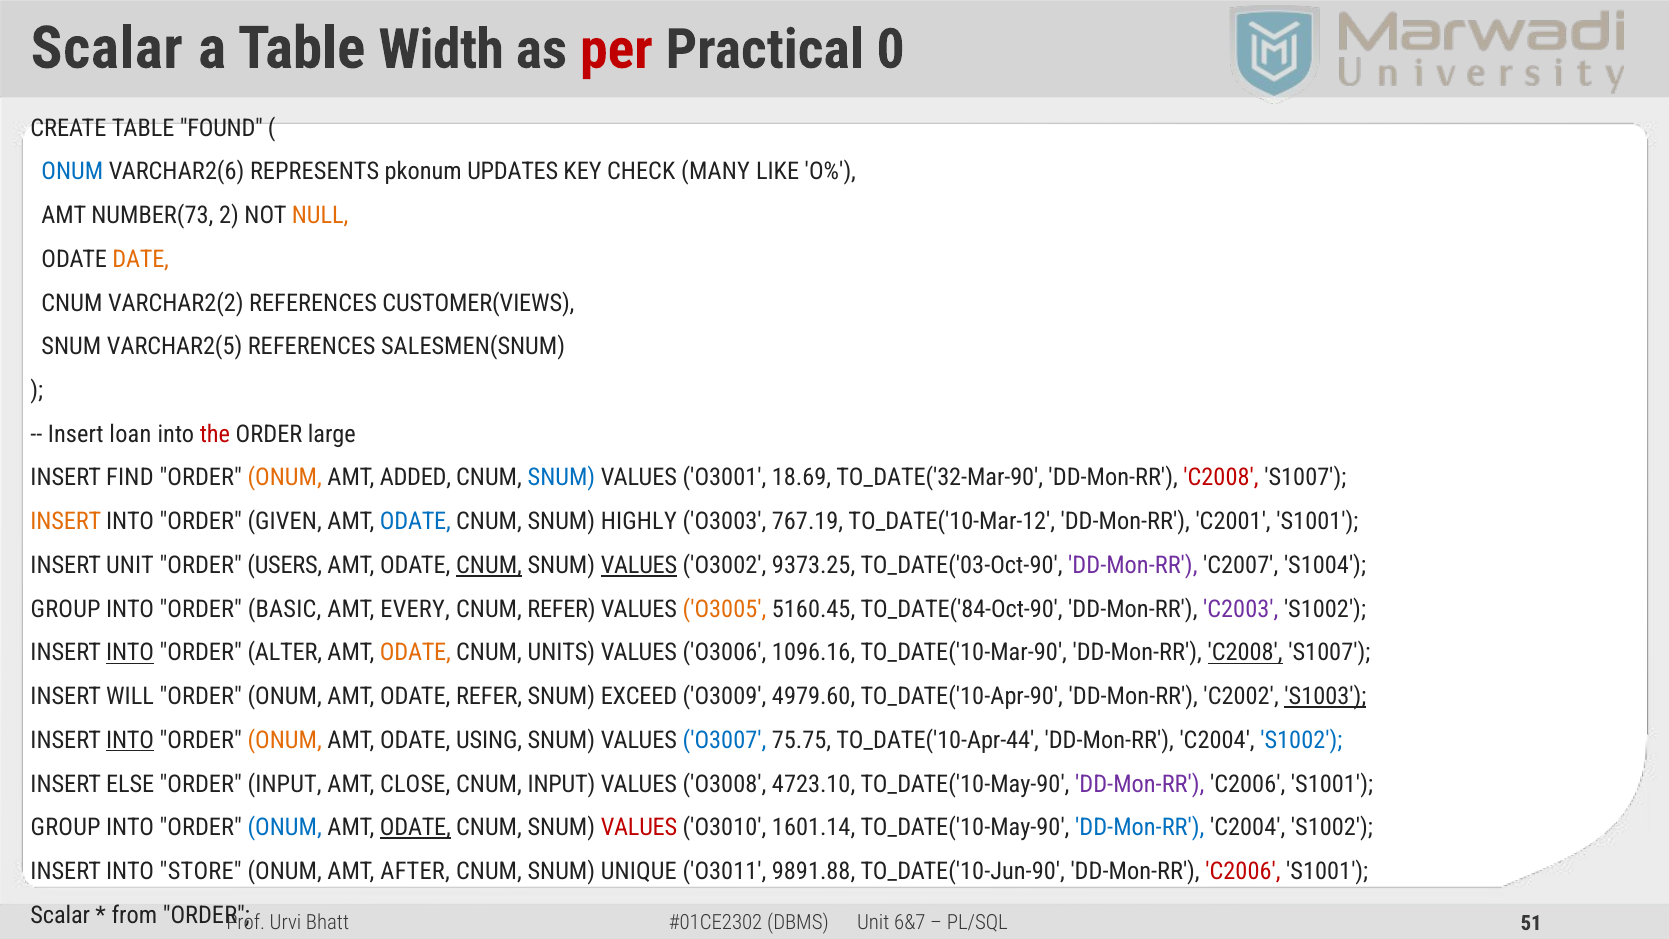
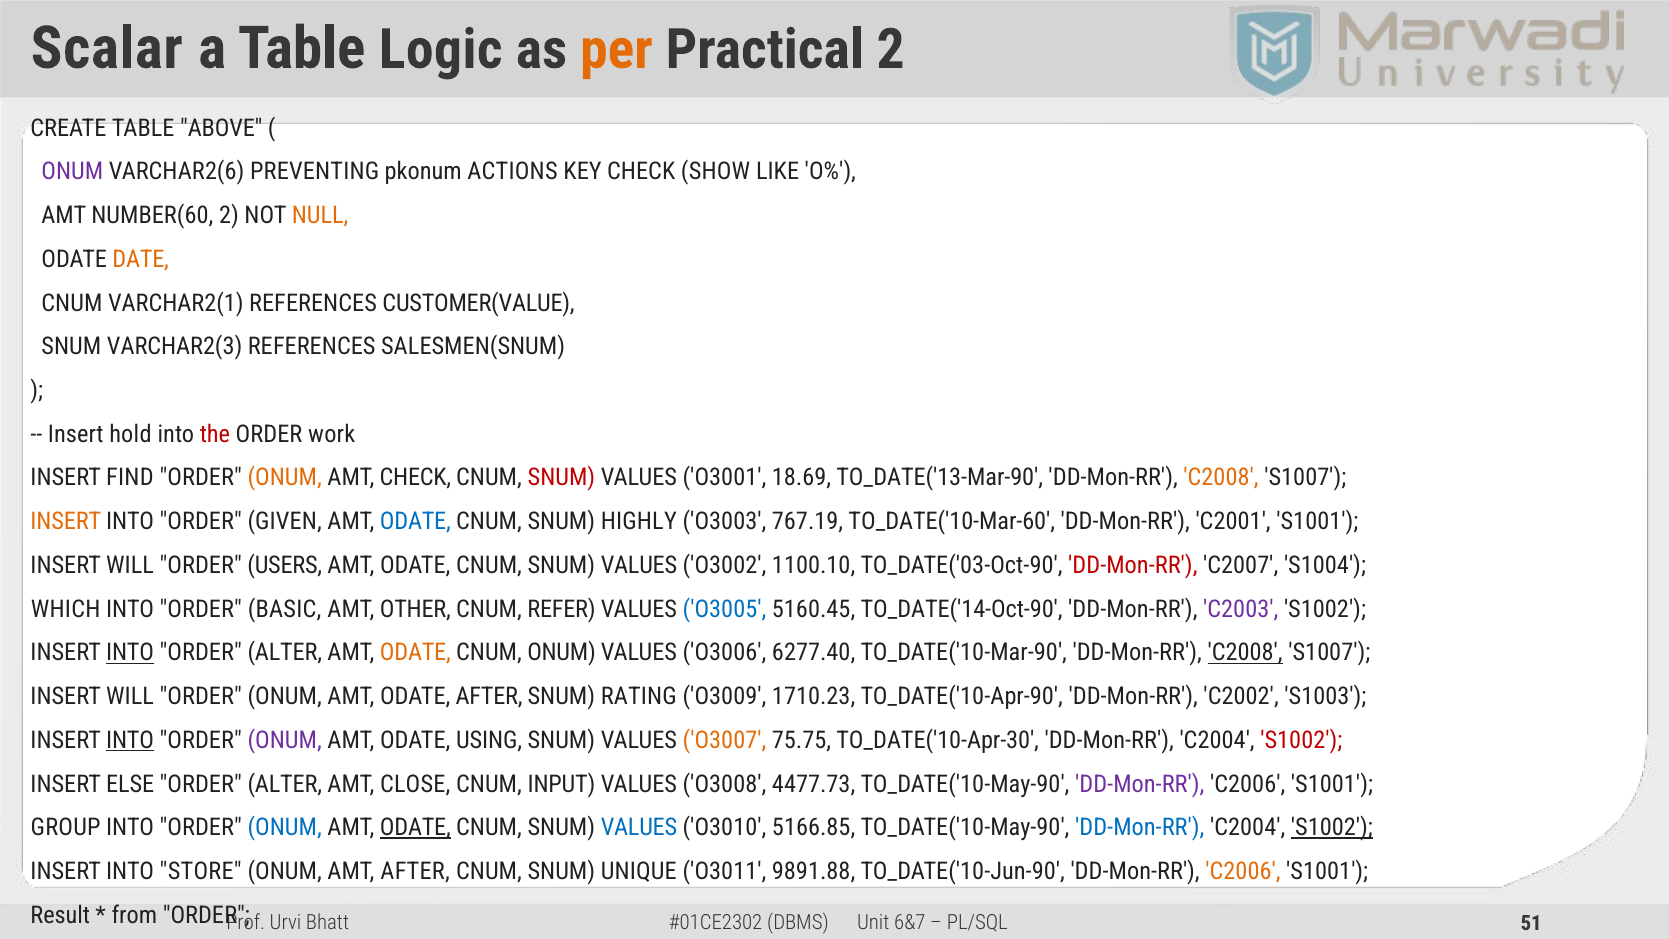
Width: Width -> Logic (441, 49)
per colour: red -> orange (616, 49)
Practical 0: 0 -> 2 (891, 49)
FOUND: FOUND -> ABOVE (221, 128)
ONUM colour: blue -> purple (72, 172)
REPRESENTS: REPRESENTS -> PREVENTING (315, 172)
UPDATES: UPDATES -> ACTIONS (512, 172)
MANY: MANY -> SHOW (716, 172)
NUMBER(73: NUMBER(73 -> NUMBER(60 (152, 216)
VARCHAR2(2: VARCHAR2(2 -> VARCHAR2(1 (176, 303)
CUSTOMER(VIEWS: CUSTOMER(VIEWS -> CUSTOMER(VALUE (479, 303)
VARCHAR2(5: VARCHAR2(5 -> VARCHAR2(3 (175, 347)
loan: loan -> hold (130, 434)
large: large -> work (332, 434)
AMT ADDED: ADDED -> CHECK (415, 478)
SNUM colour: blue -> red (561, 478)
TO_DATE('32-Mar-90: TO_DATE('32-Mar-90 -> TO_DATE('13-Mar-90 (940, 478)
C2008 colour: red -> orange (1221, 478)
TO_DATE('10-Mar-12: TO_DATE('10-Mar-12 -> TO_DATE('10-Mar-60 (952, 522)
UNIT: UNIT -> WILL (130, 565)
CNUM underline: present -> none (489, 565)
VALUES underline: present -> none (639, 565)
9373.25: 9373.25 -> 1100.10 (814, 565)
DD-Mon-RR colour: purple -> red (1133, 565)
GROUP: GROUP -> WHICH (66, 609)
EVERY: EVERY -> OTHER (415, 609)
O3005 colour: orange -> blue (725, 609)
TO_DATE('84-Oct-90: TO_DATE('84-Oct-90 -> TO_DATE('14-Oct-90 (962, 609)
CNUM UNITS: UNITS -> ONUM (562, 653)
1096.16: 1096.16 -> 6277.40 (814, 653)
ODATE REFER: REFER -> AFTER (489, 696)
EXCEED: EXCEED -> RATING (639, 696)
4979.60: 4979.60 -> 1710.23 (814, 696)
S1003 underline: present -> none (1325, 696)
ONUM colour: orange -> purple (285, 740)
O3007 colour: blue -> orange (725, 740)
TO_DATE('10-Apr-44: TO_DATE('10-Apr-44 -> TO_DATE('10-Apr-30 (938, 740)
S1002 colour: blue -> red (1301, 740)
INPUT: INPUT -> ALTER (285, 784)
4723.10: 4723.10 -> 4477.73 (814, 784)
VALUES colour: red -> blue (639, 828)
1601.14: 1601.14 -> 5166.85 (814, 828)
S1002 underline: none -> present (1332, 828)
C2006 colour: red -> orange (1243, 871)
Scalar: Scalar -> Result (60, 915)
